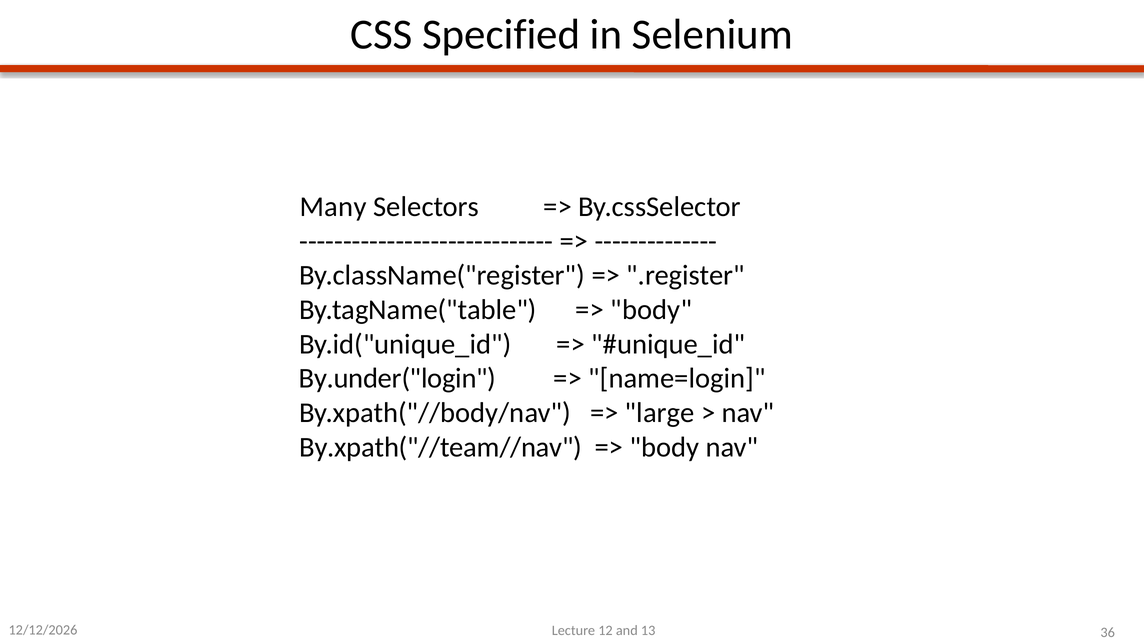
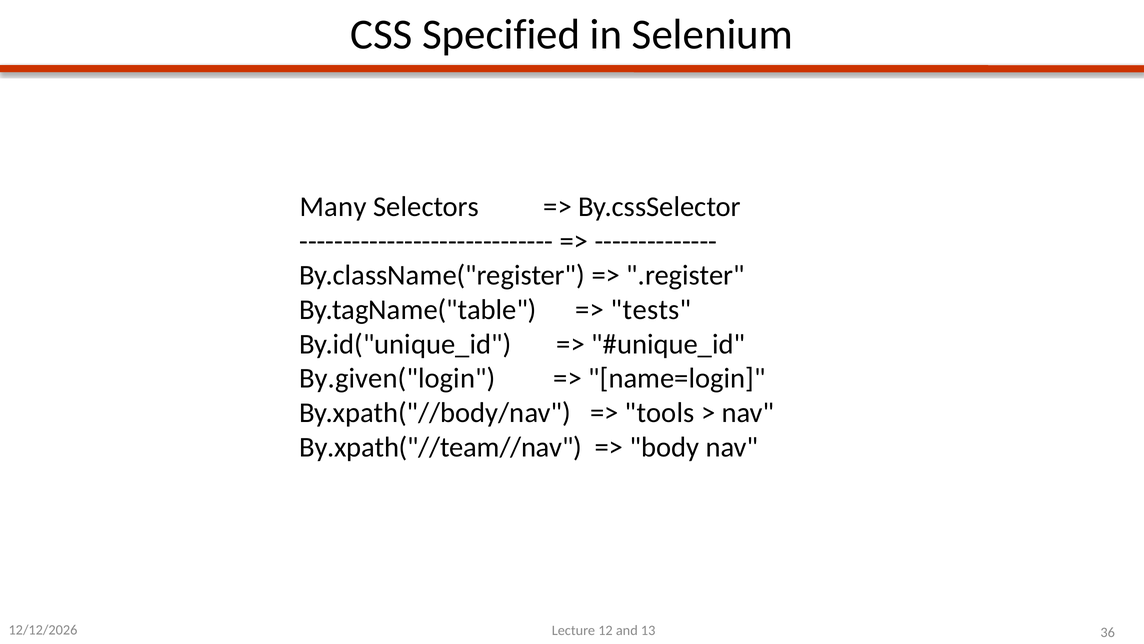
body: body -> tests (651, 310)
By.under("login: By.under("login -> By.given("login (397, 378)
large: large -> tools (660, 413)
